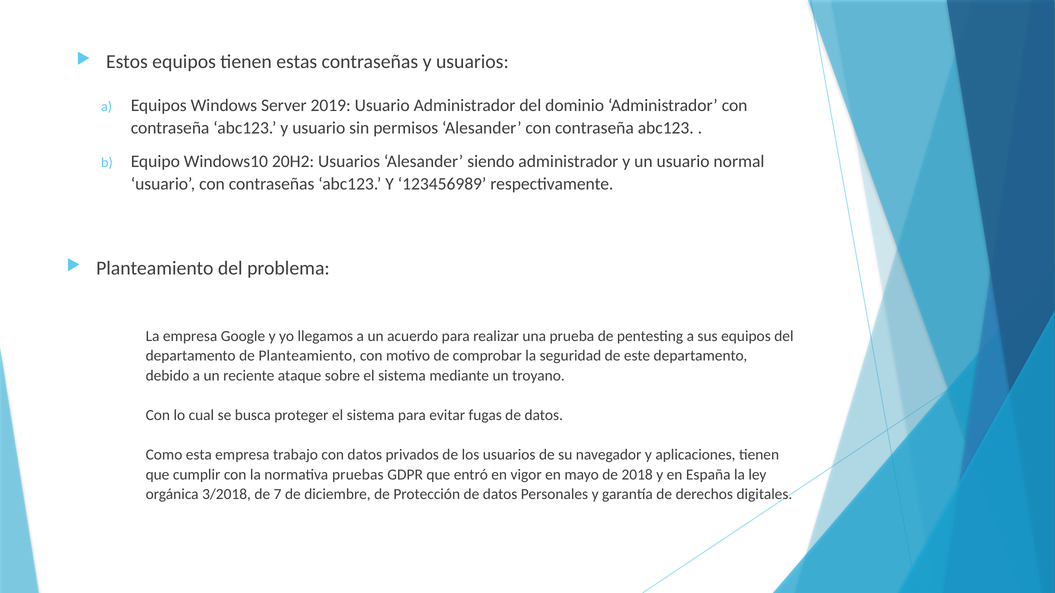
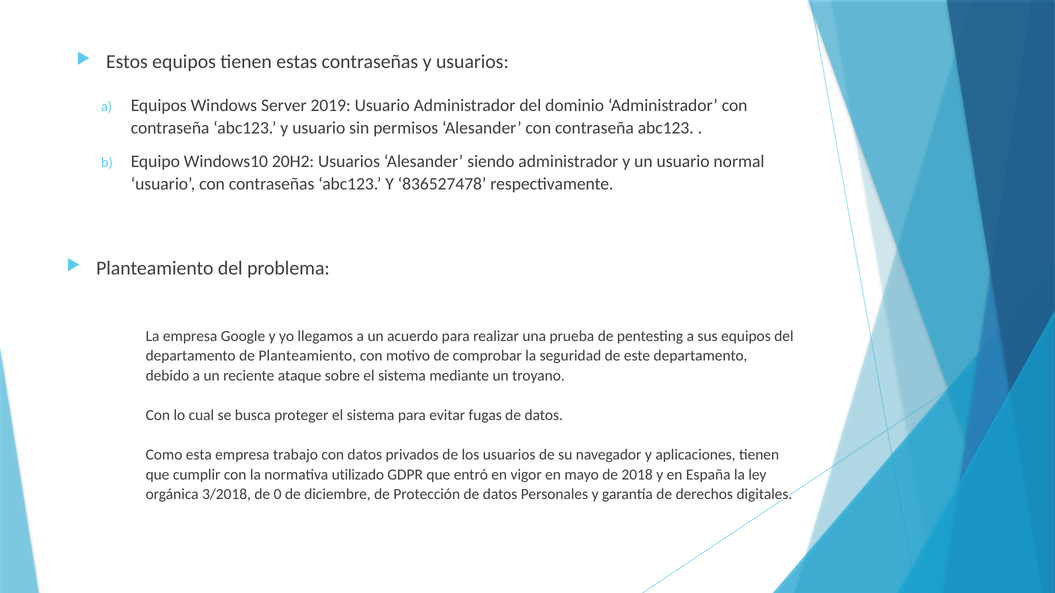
123456989: 123456989 -> 836527478 (442, 184)
pruebas: pruebas -> utilizado (358, 475)
7: 7 -> 0 (278, 495)
